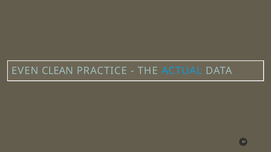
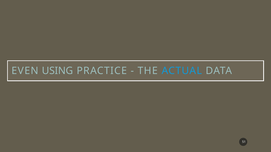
CLEAN: CLEAN -> USING (58, 71)
